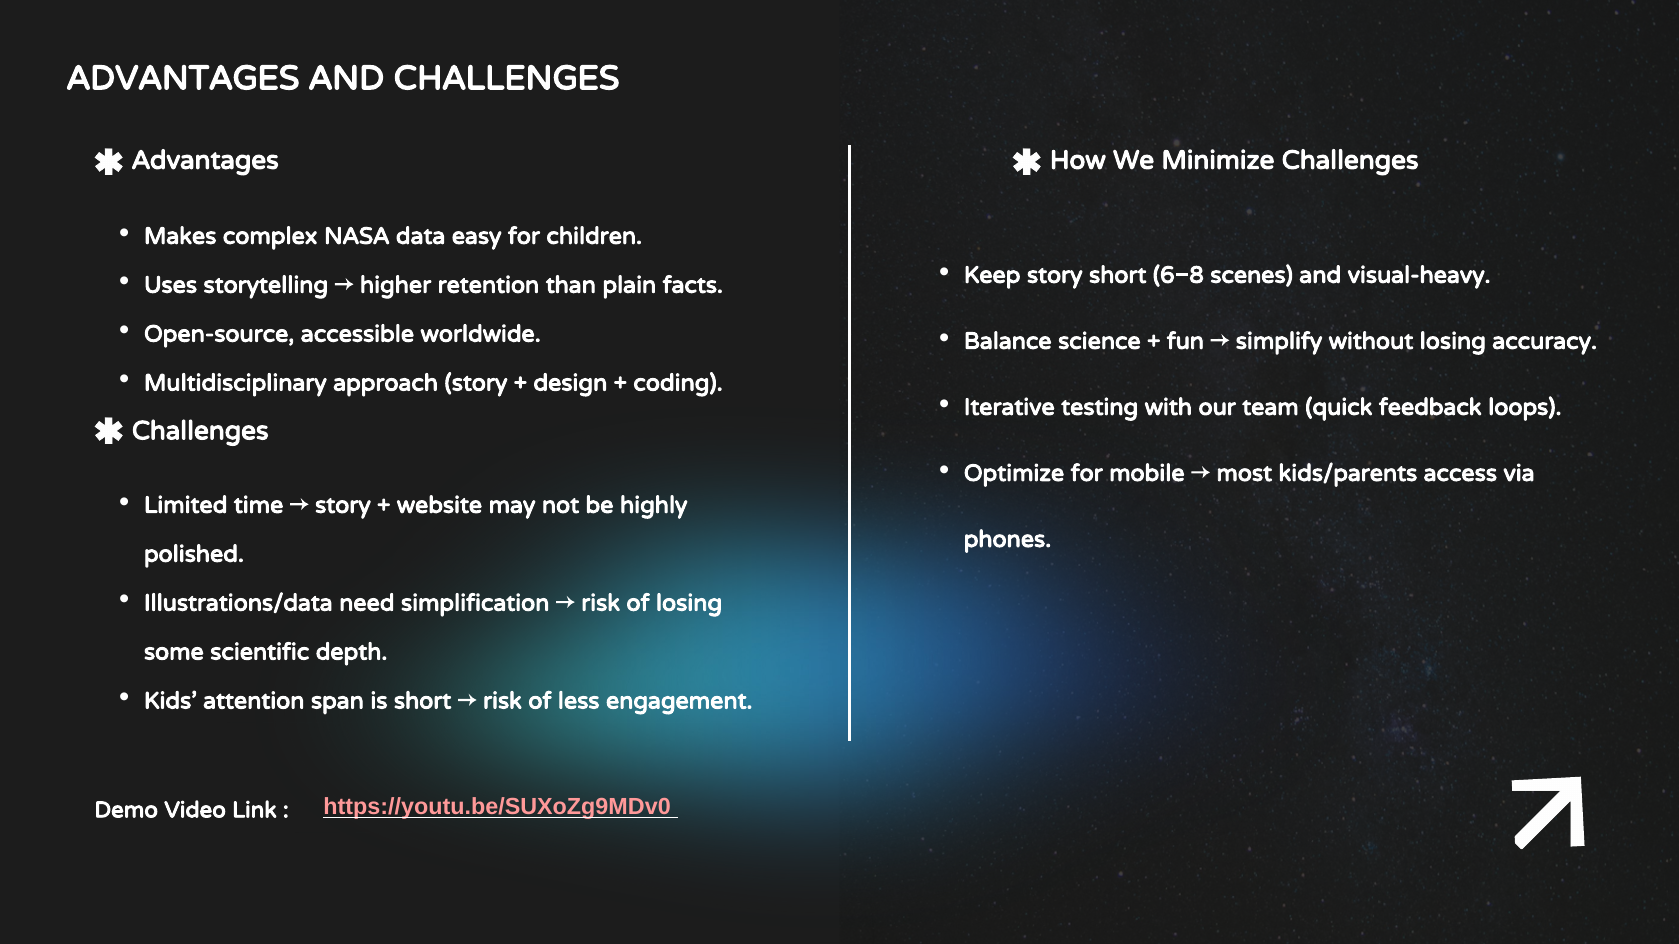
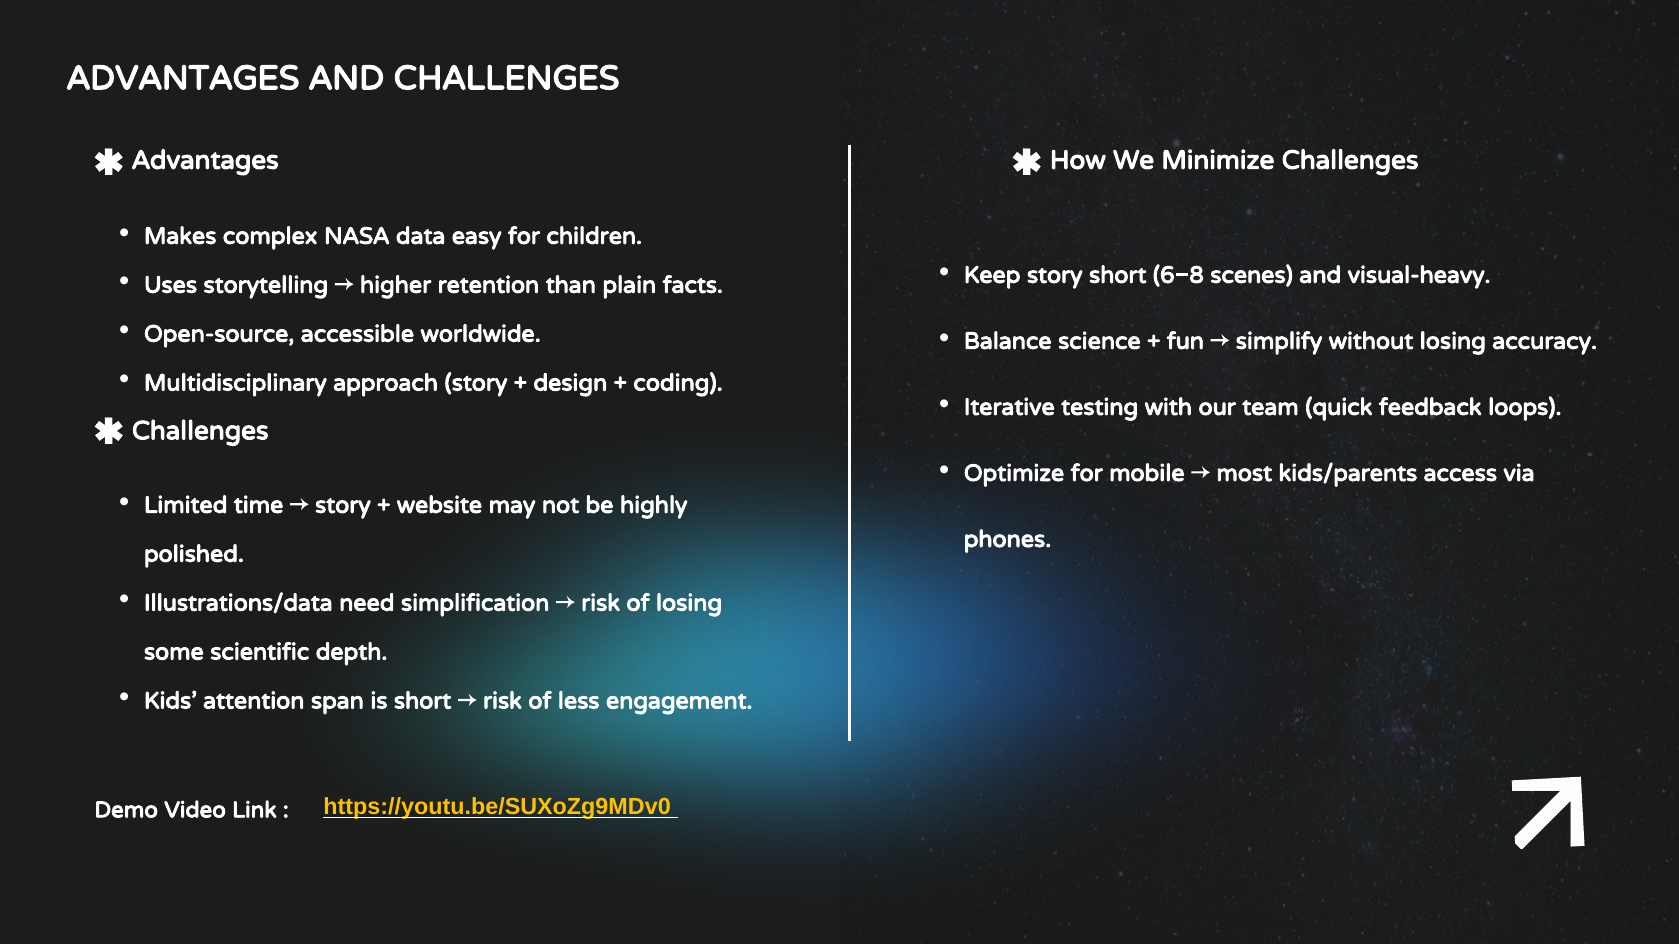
https://youtu.be/SUXoZg9MDv0 colour: pink -> yellow (497, 808)
